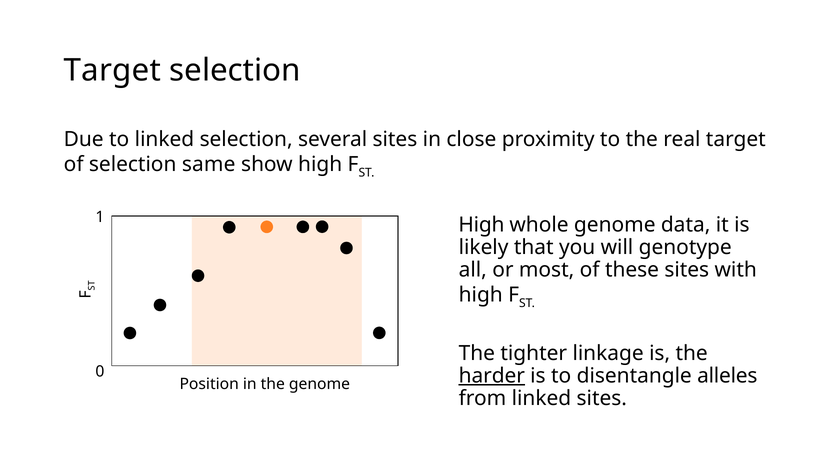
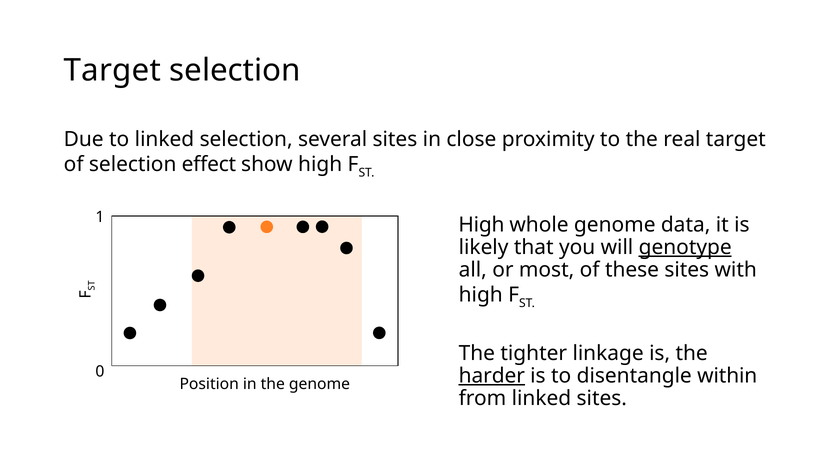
same: same -> effect (209, 165)
genotype underline: none -> present (685, 247)
alleles: alleles -> within (727, 376)
